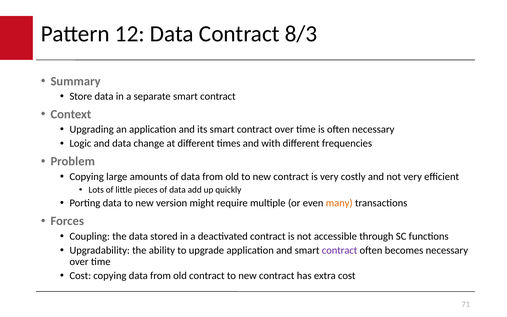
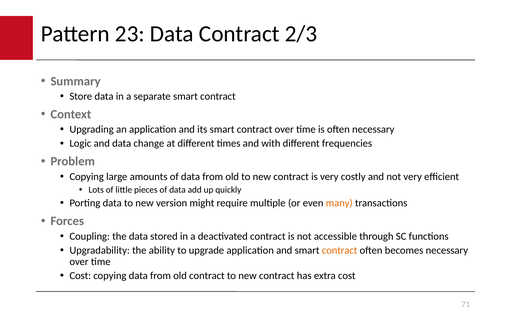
12: 12 -> 23 (130, 34)
8/3: 8/3 -> 2/3 (301, 34)
contract colour: purple -> orange (340, 250)
